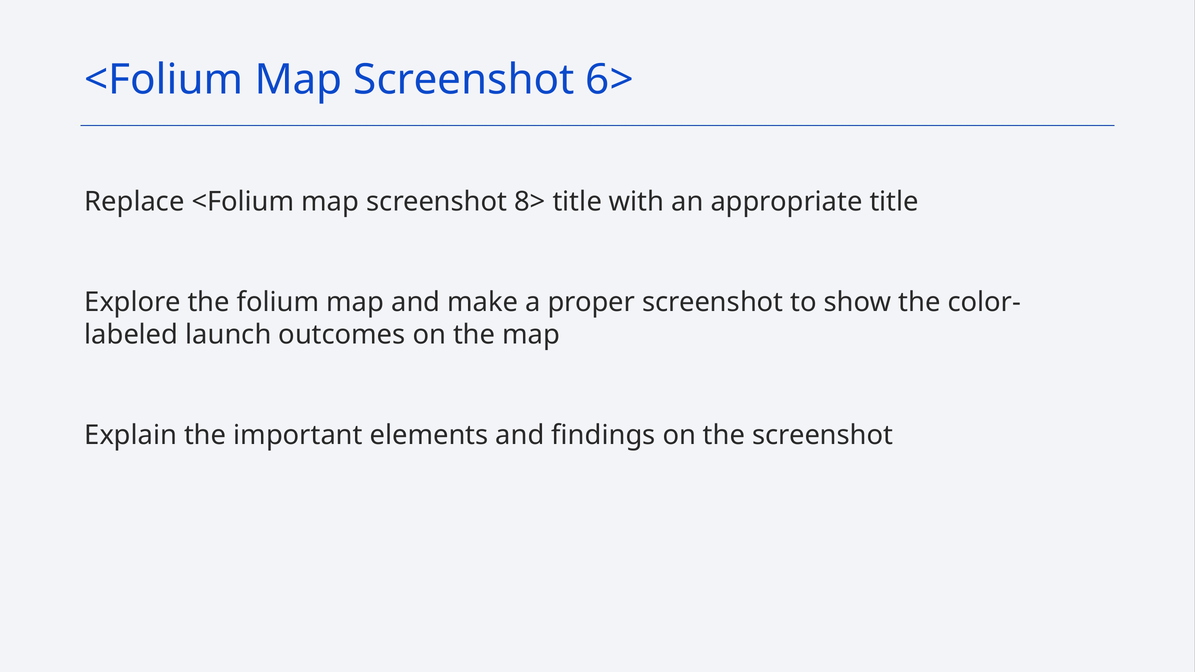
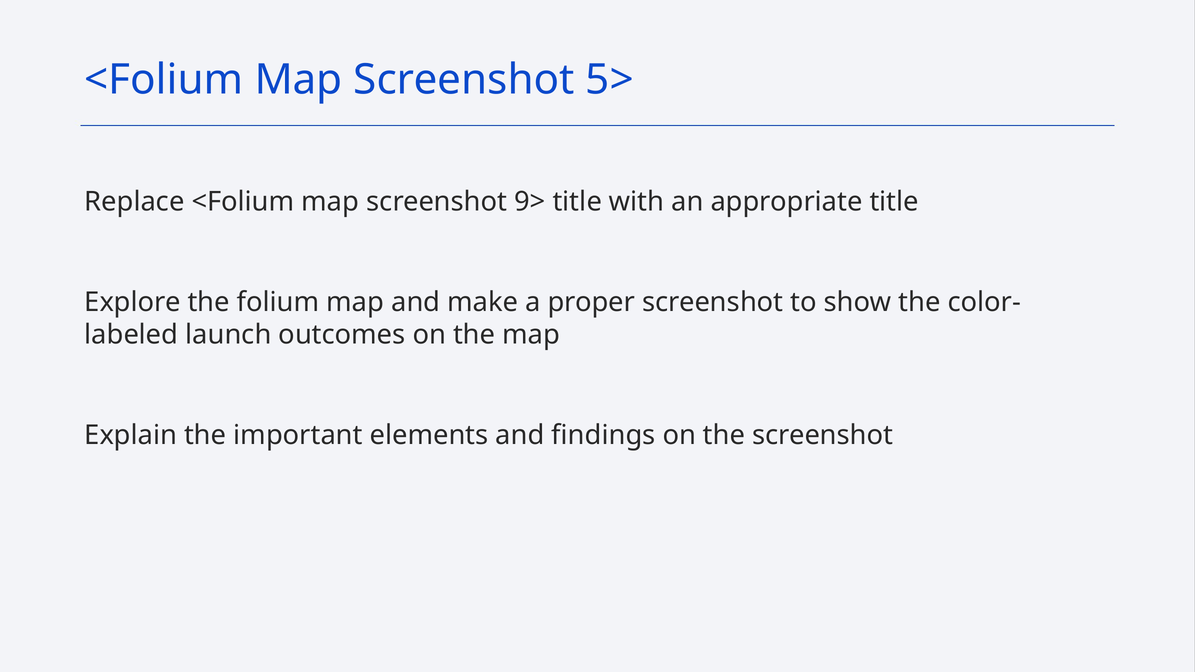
6>: 6> -> 5> (610, 80)
8>: 8> -> 9> (530, 202)
